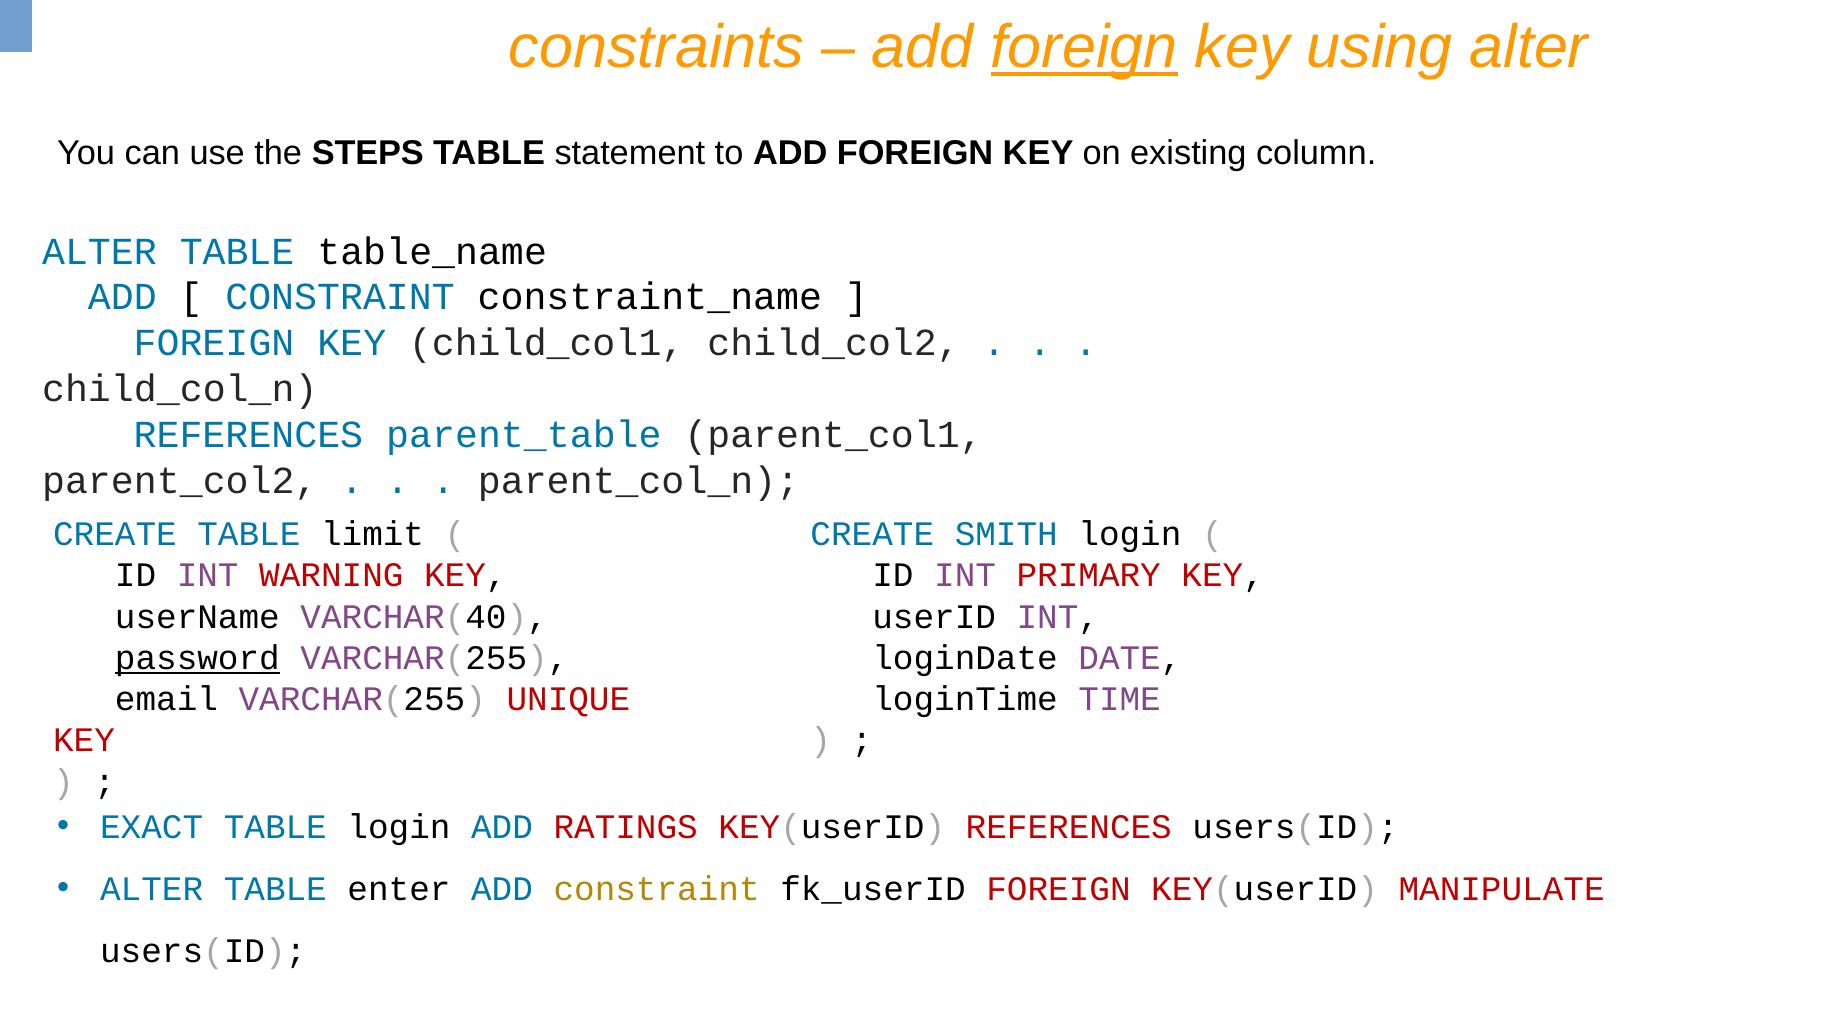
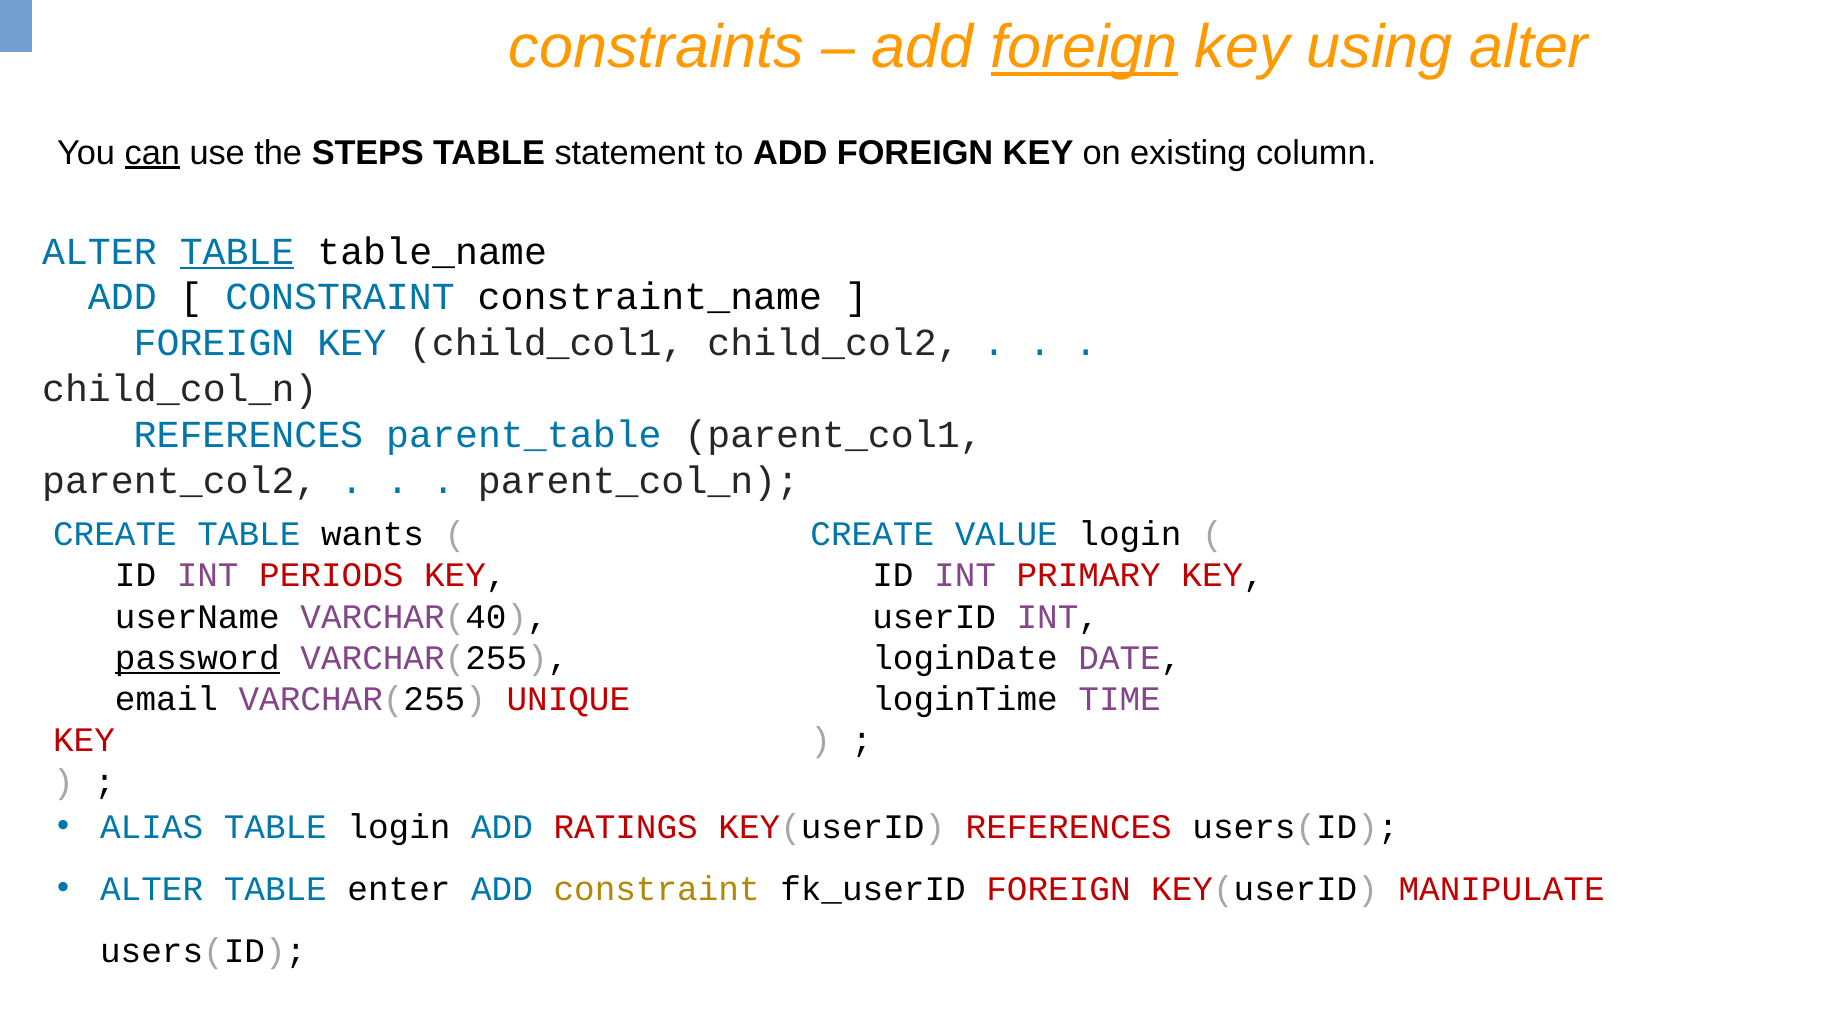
can underline: none -> present (152, 153)
TABLE underline: none -> present (237, 251)
limit: limit -> wants (373, 534)
SMITH: SMITH -> VALUE (1006, 534)
WARNING: WARNING -> PERIODS (331, 575)
EXACT: EXACT -> ALIAS (152, 827)
